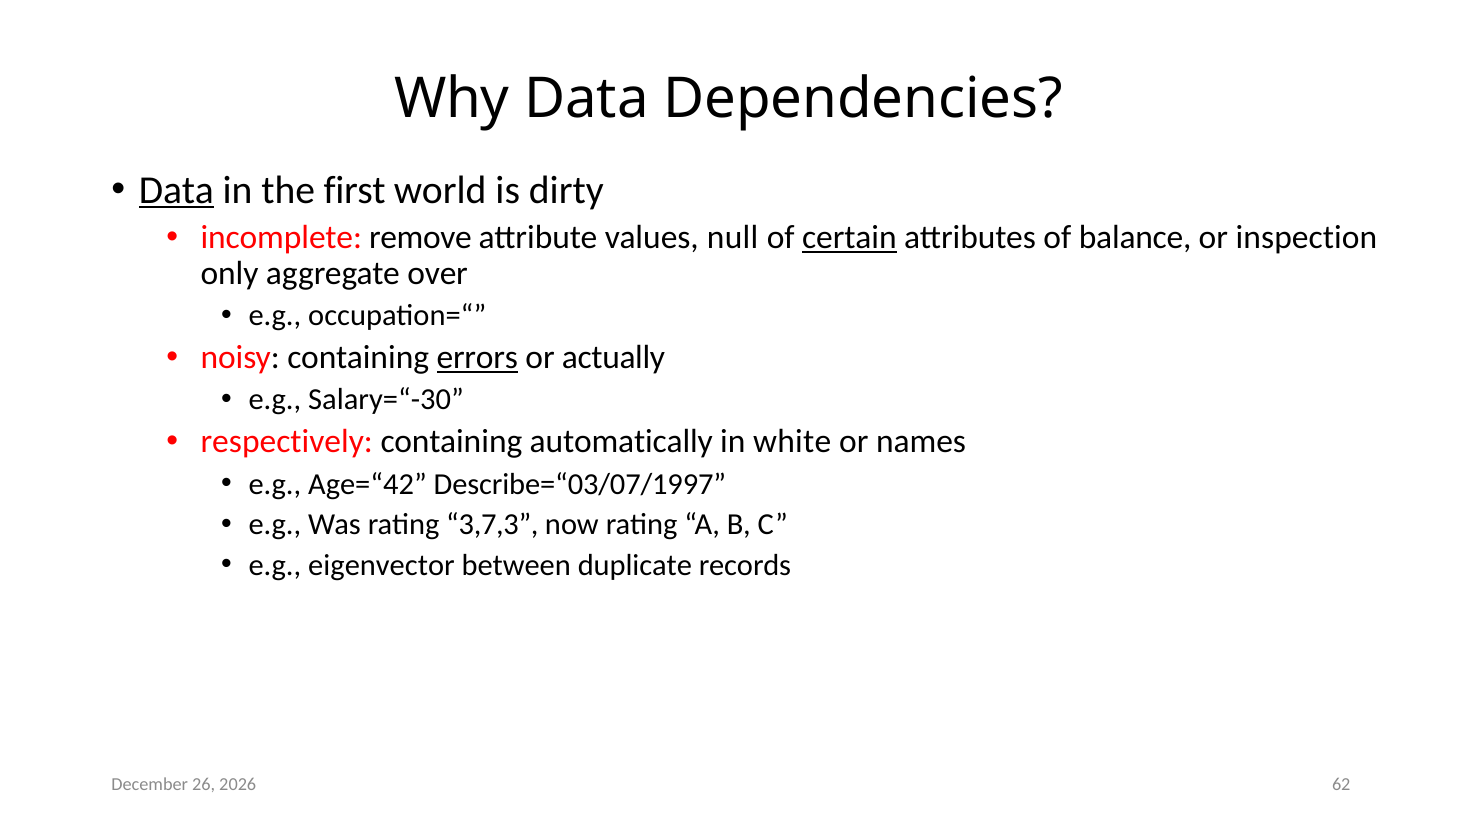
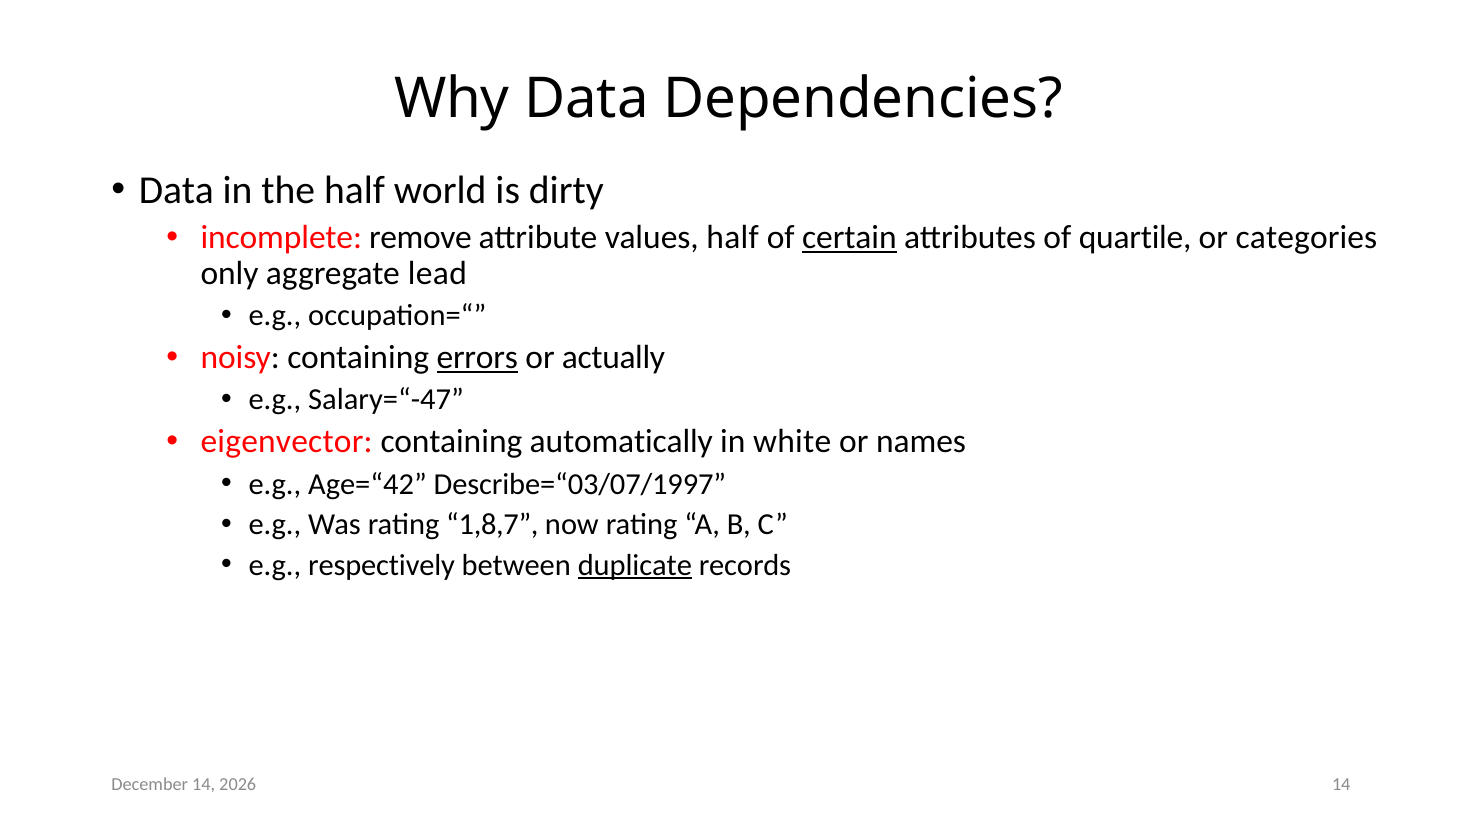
Data underline: present -> none (176, 190)
the first: first -> half (355, 190)
values null: null -> half (733, 237)
balance: balance -> quartile (1135, 237)
inspection: inspection -> categories (1306, 237)
over: over -> lead (437, 274)
Salary=“-30: Salary=“-30 -> Salary=“-47 (386, 400)
respectively: respectively -> eigenvector (287, 442)
3,7,3: 3,7,3 -> 1,8,7 (492, 525)
eigenvector: eigenvector -> respectively (382, 565)
duplicate underline: none -> present (635, 565)
26: 26 -> 14 (204, 785)
62: 62 -> 14 (1341, 785)
